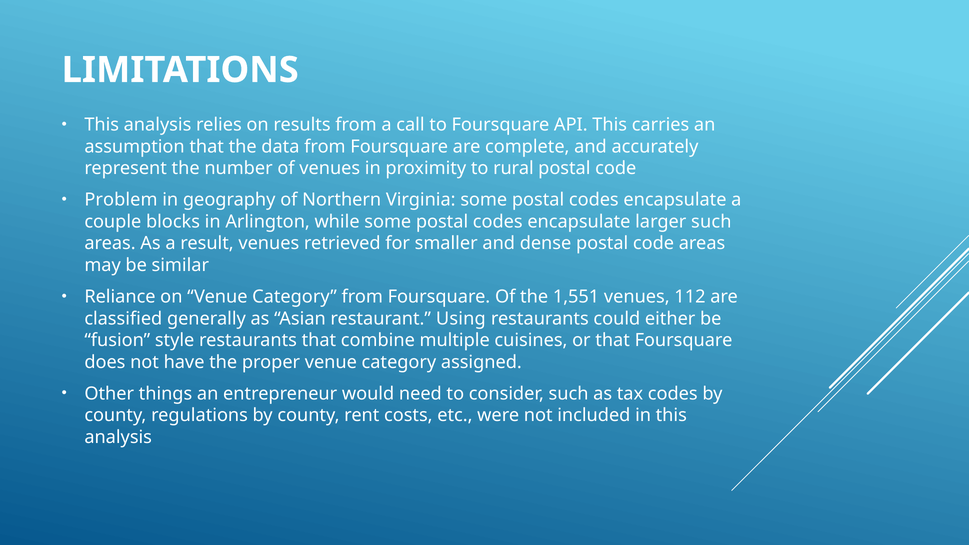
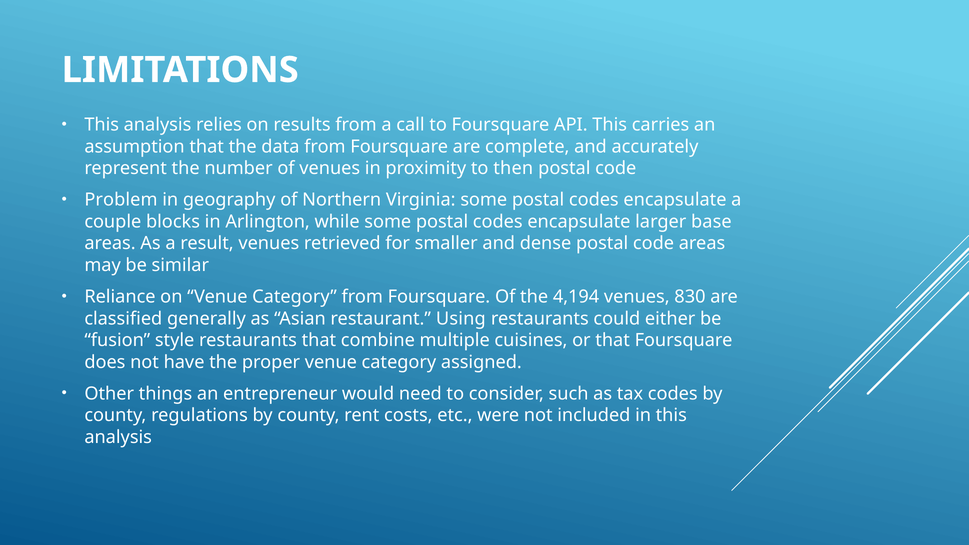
rural: rural -> then (513, 168)
larger such: such -> base (711, 222)
1,551: 1,551 -> 4,194 (576, 297)
112: 112 -> 830 (690, 297)
